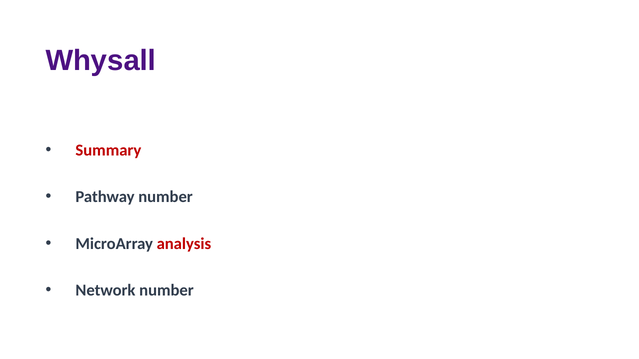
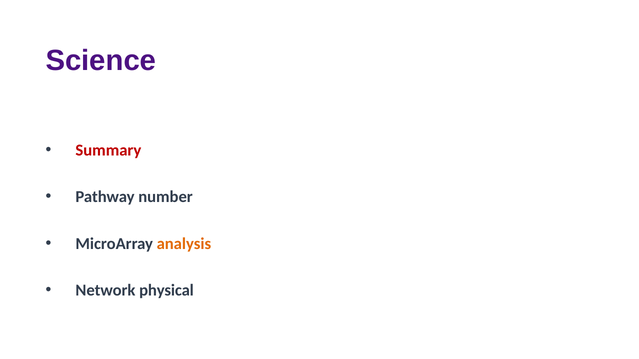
Whysall: Whysall -> Science (101, 61)
analysis colour: red -> orange (184, 244)
Network number: number -> physical (167, 290)
